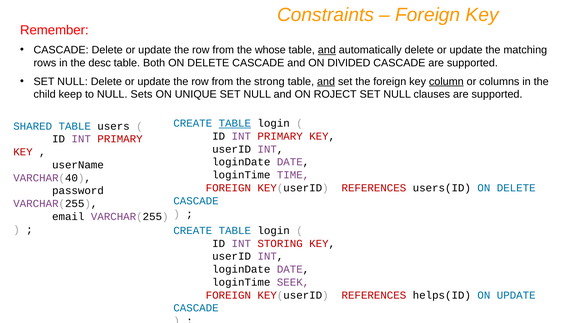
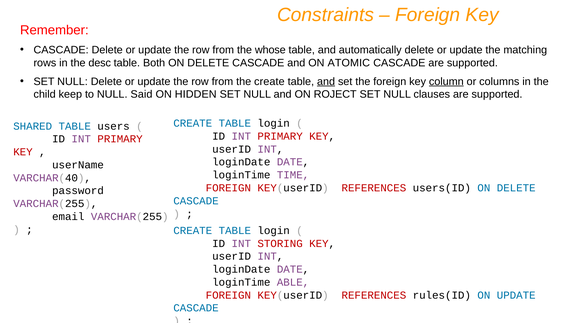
and underline: present -> none (327, 50)
DIVIDED: DIVIDED -> ATOMIC (349, 63)
the strong: strong -> create (269, 82)
Sets: Sets -> Said (141, 95)
UNIQUE: UNIQUE -> HIDDEN (196, 95)
TABLE underline: present -> none (235, 124)
SEEK: SEEK -> ABLE (293, 283)
helps(ID: helps(ID -> rules(ID (442, 296)
